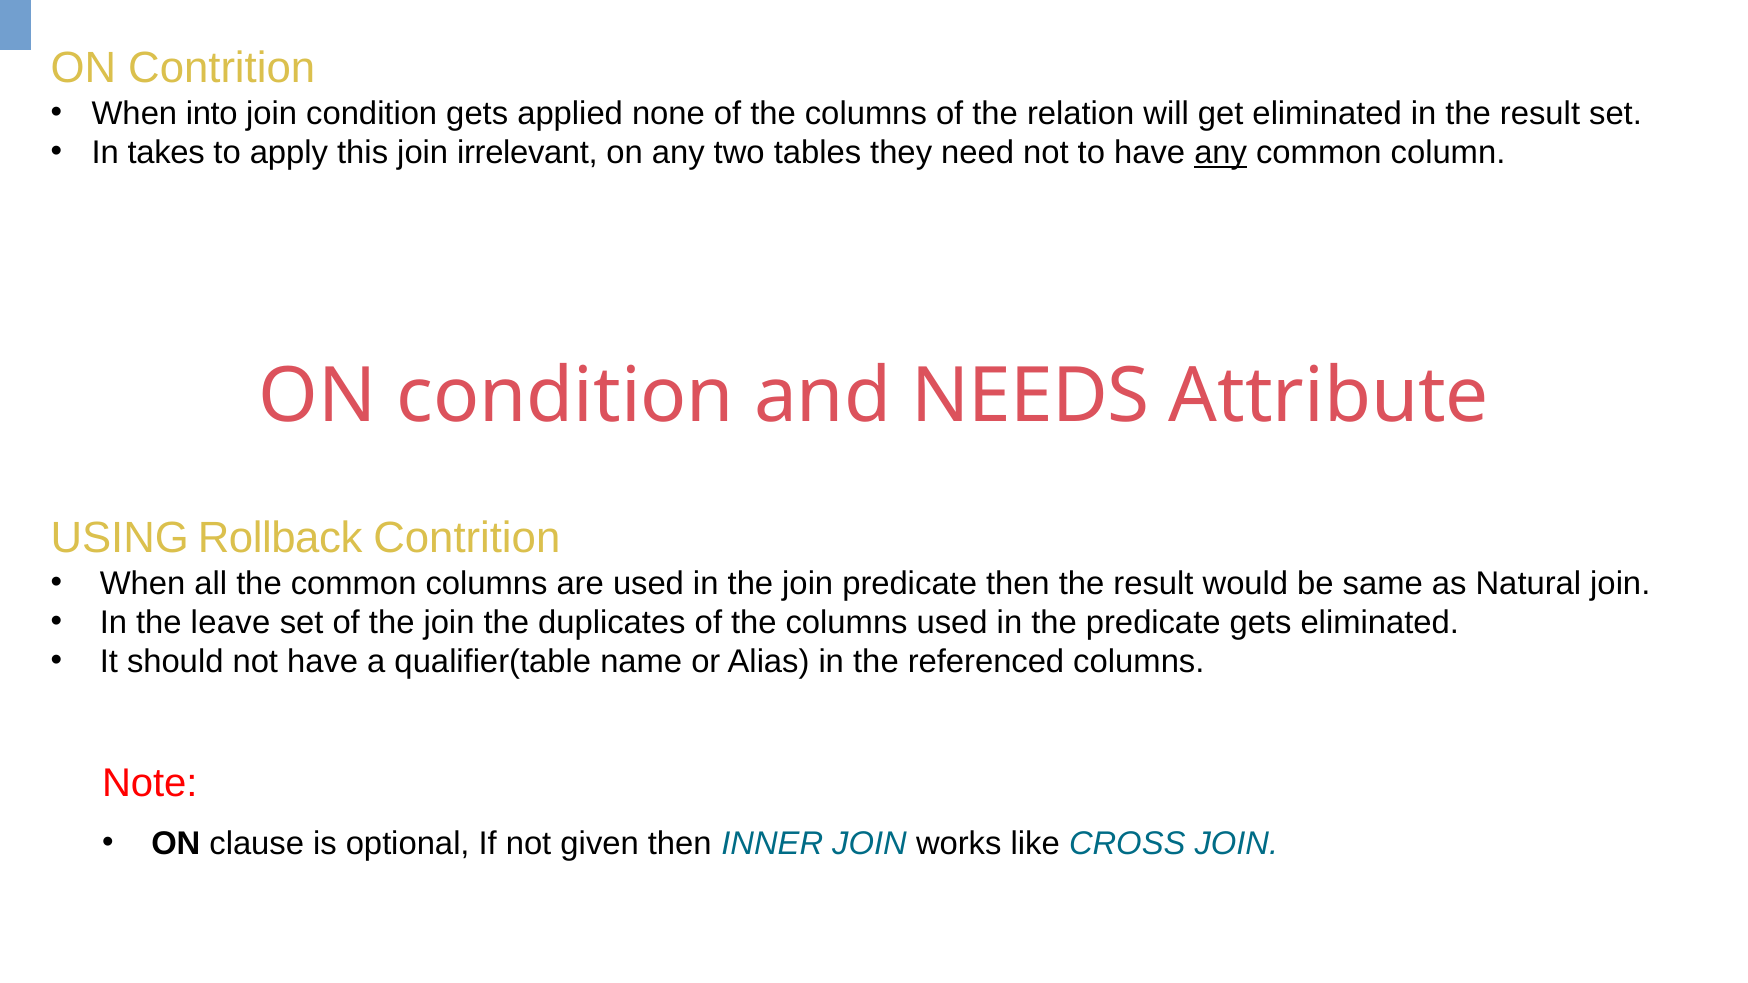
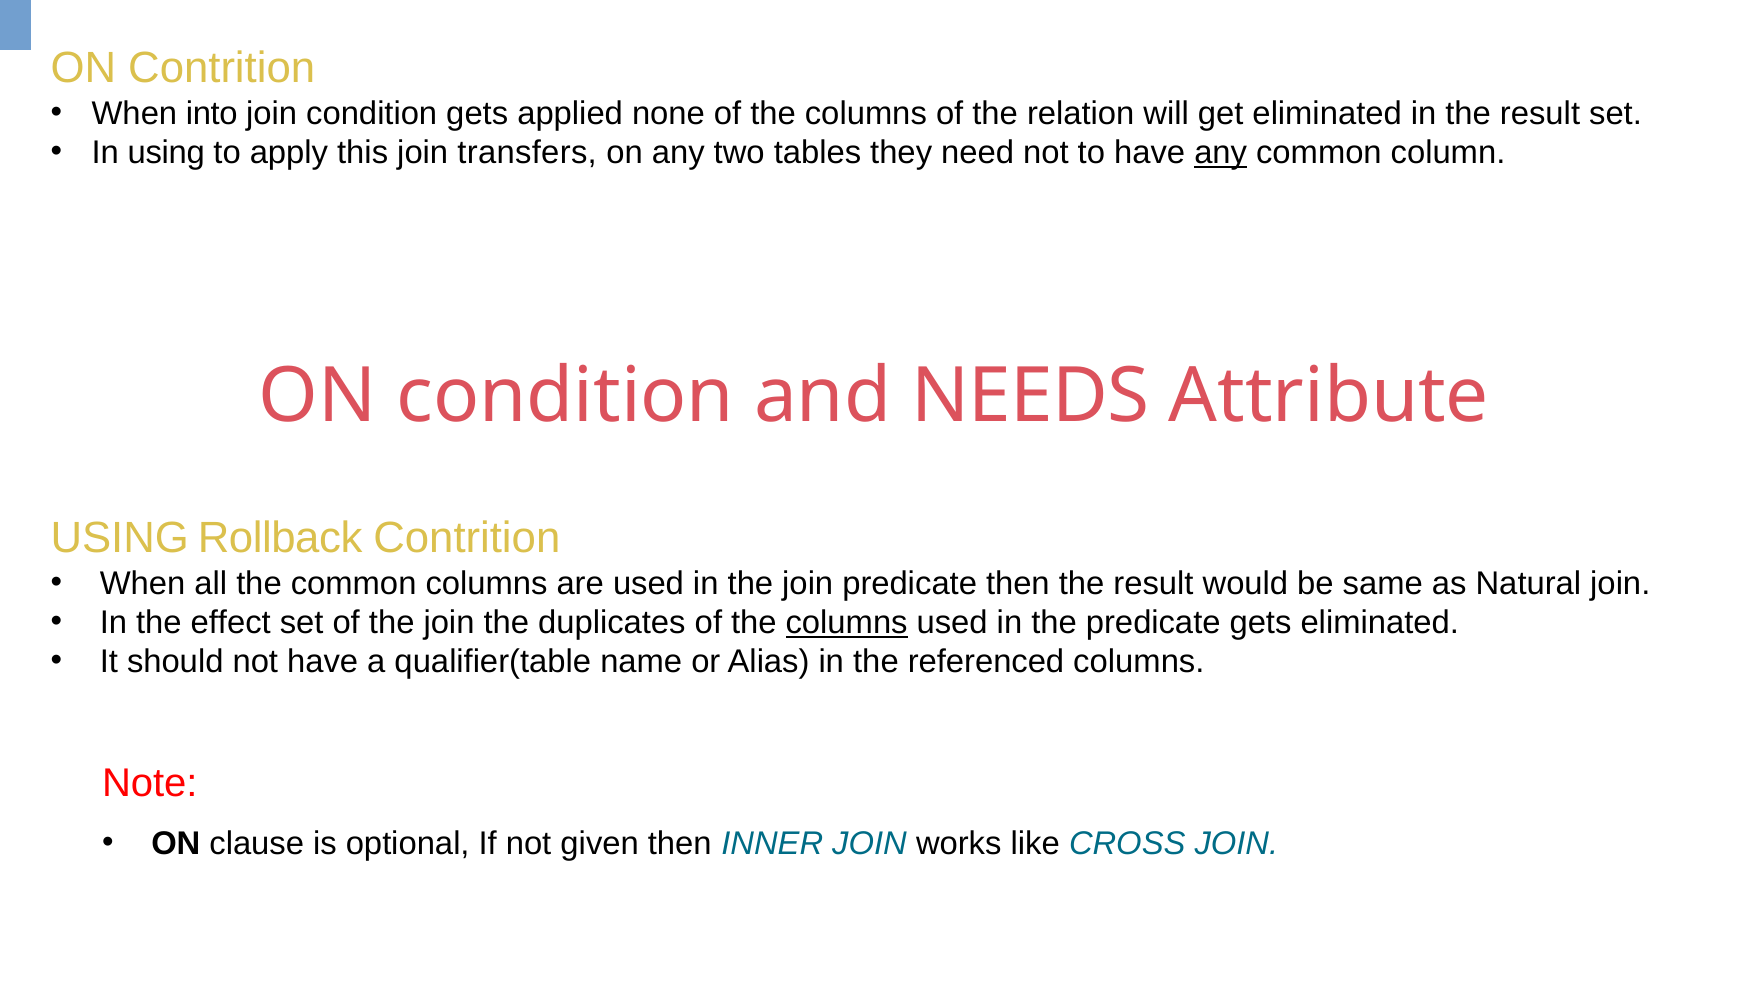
In takes: takes -> using (166, 153)
irrelevant: irrelevant -> transfers (527, 153)
leave: leave -> effect (231, 623)
columns underline: none -> present (847, 623)
